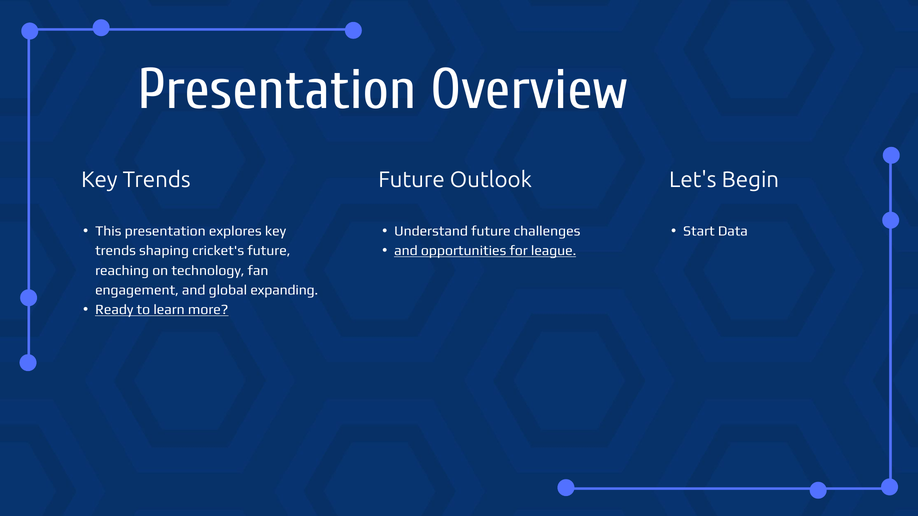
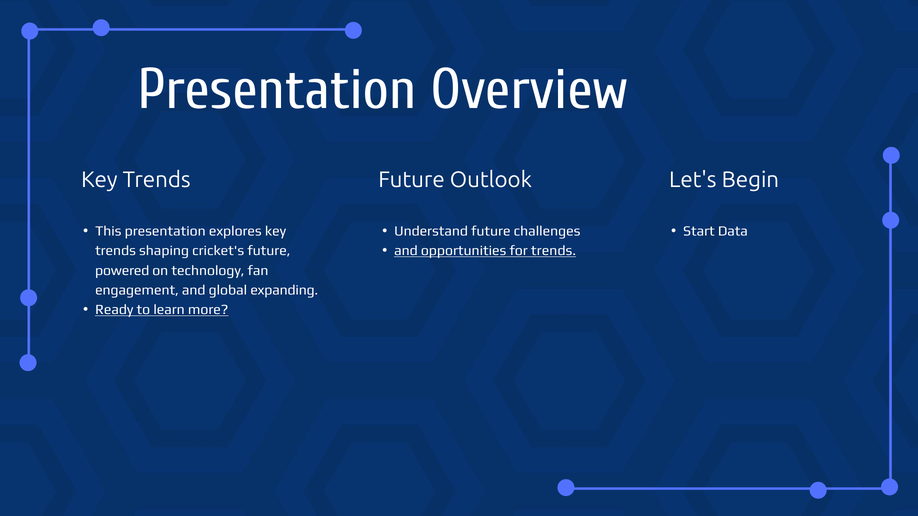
for league: league -> trends (554, 251)
reaching: reaching -> powered (122, 271)
